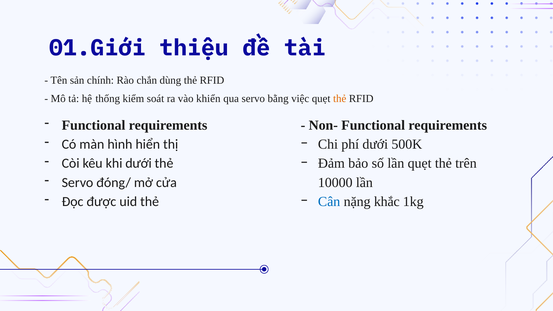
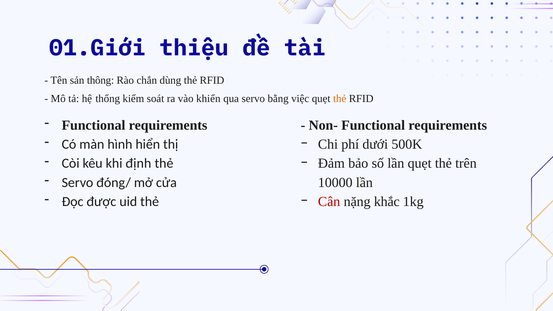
chính: chính -> thông (100, 80)
khi dưới: dưới -> định (138, 163)
Cân colour: blue -> red (329, 202)
